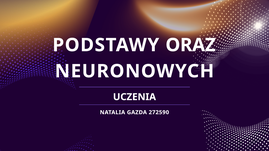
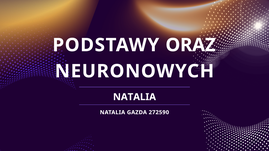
UCZENIA: UCZENIA -> NATALIA (134, 97)
